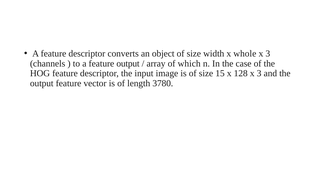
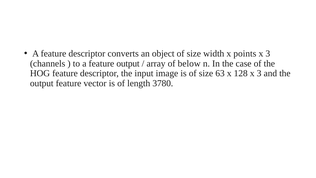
whole: whole -> points (245, 53)
which: which -> below (189, 63)
15: 15 -> 63 (220, 73)
